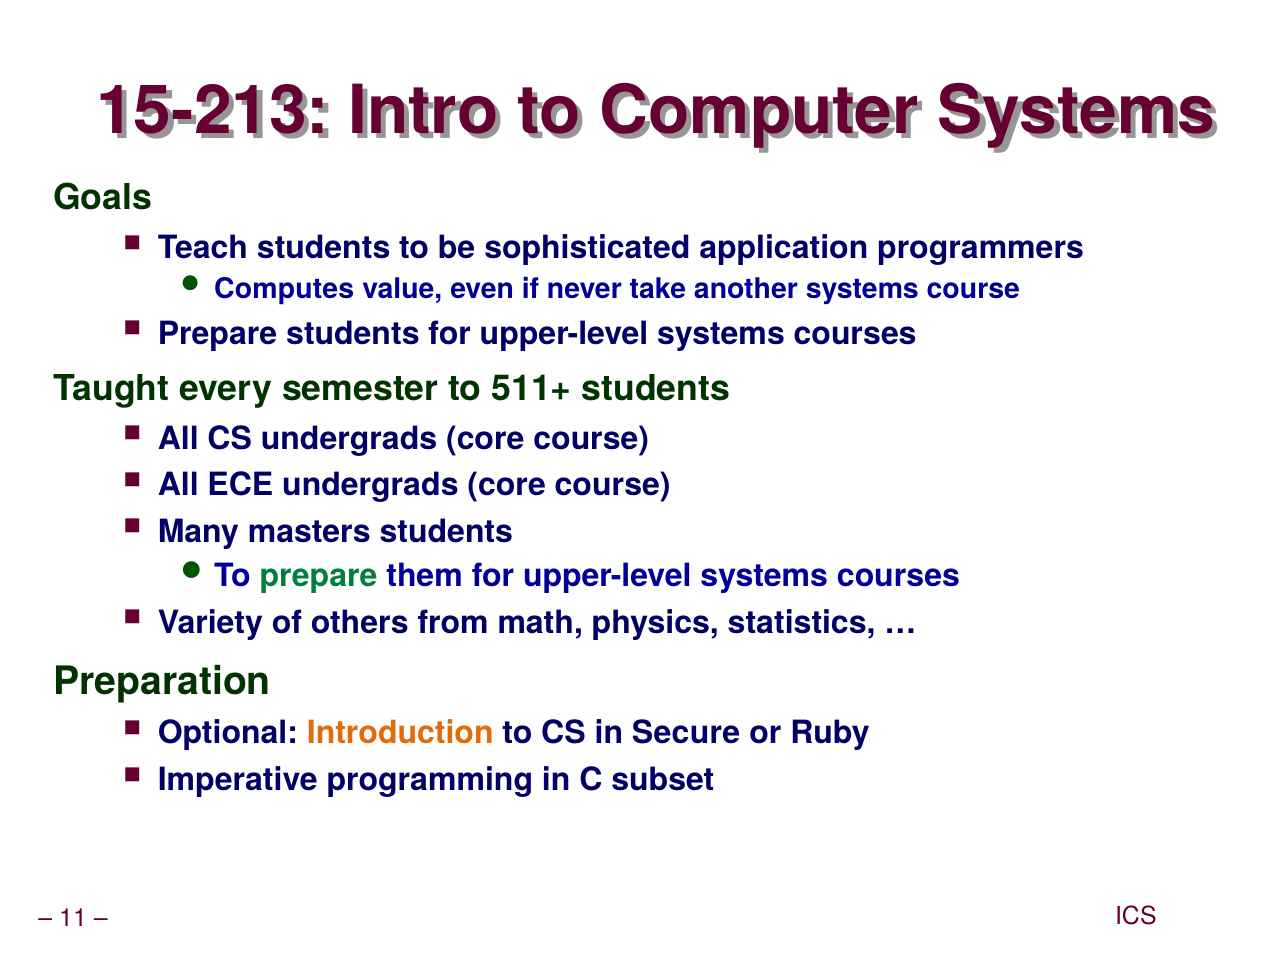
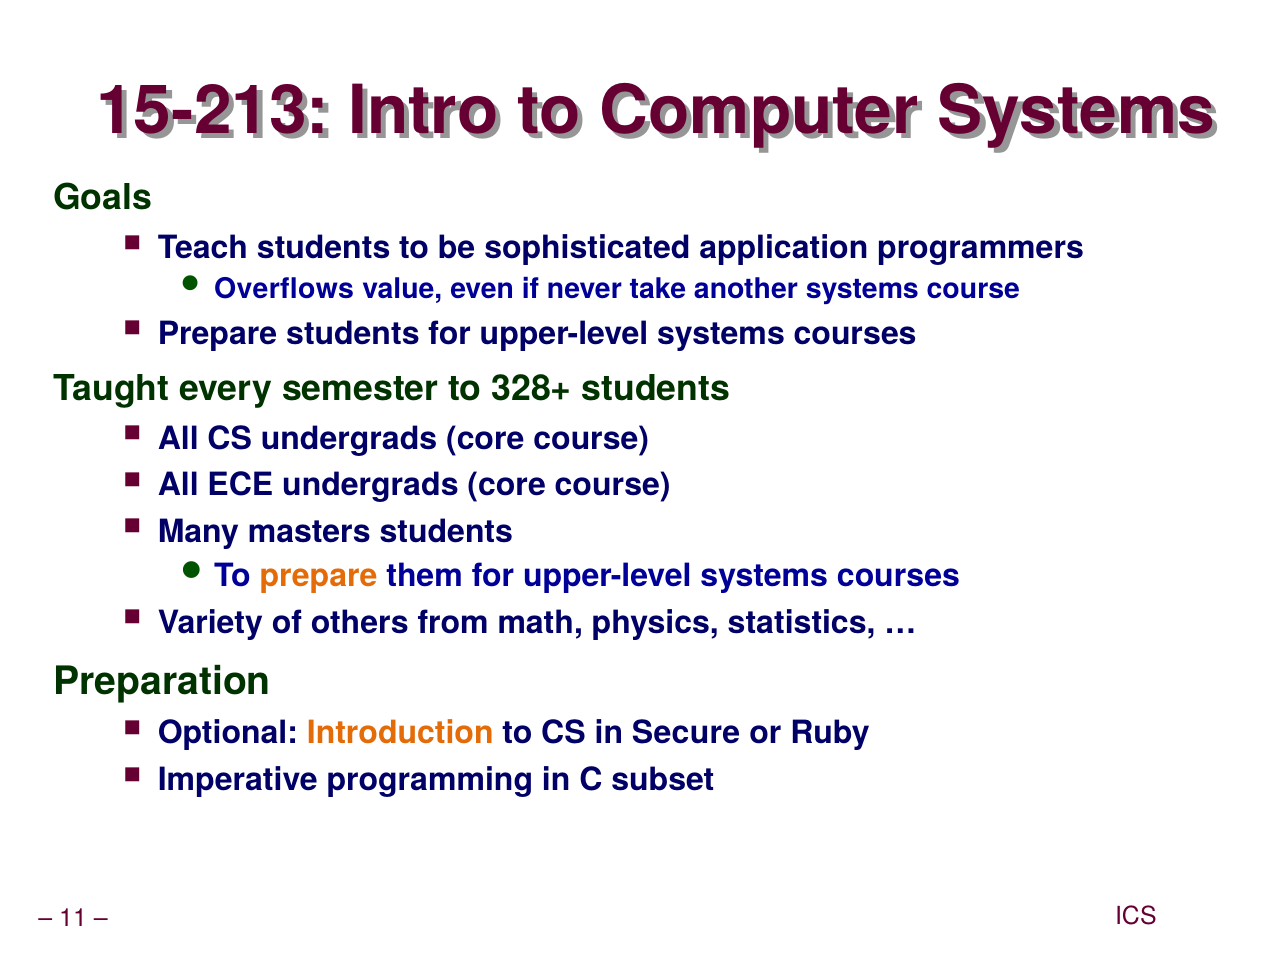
Computes: Computes -> Overflows (284, 289)
511+: 511+ -> 328+ (532, 389)
prepare colour: green -> orange (319, 576)
